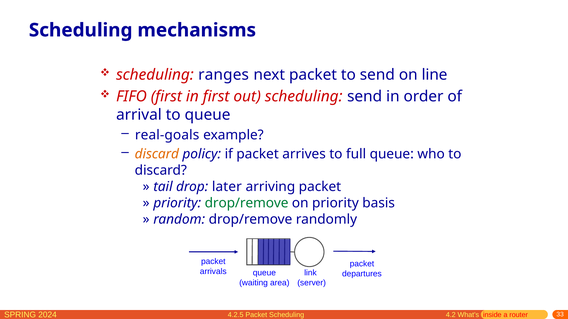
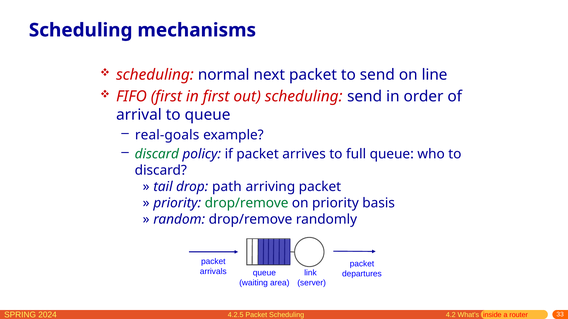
ranges: ranges -> normal (224, 75)
discard colour: orange -> green (157, 154)
later: later -> path (227, 187)
